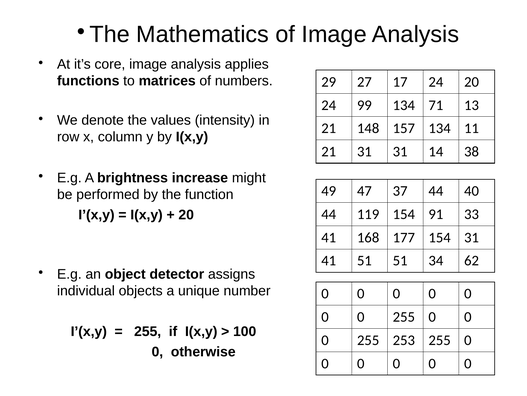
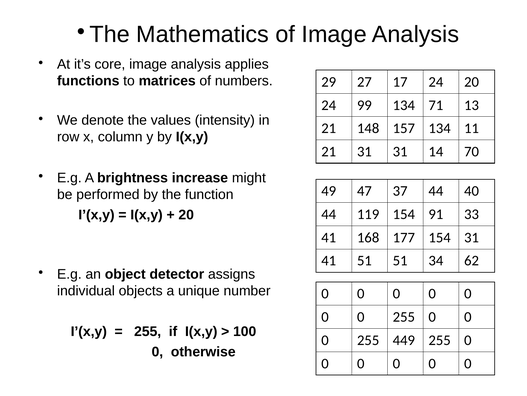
38: 38 -> 70 (472, 151)
253: 253 -> 449 (404, 340)
